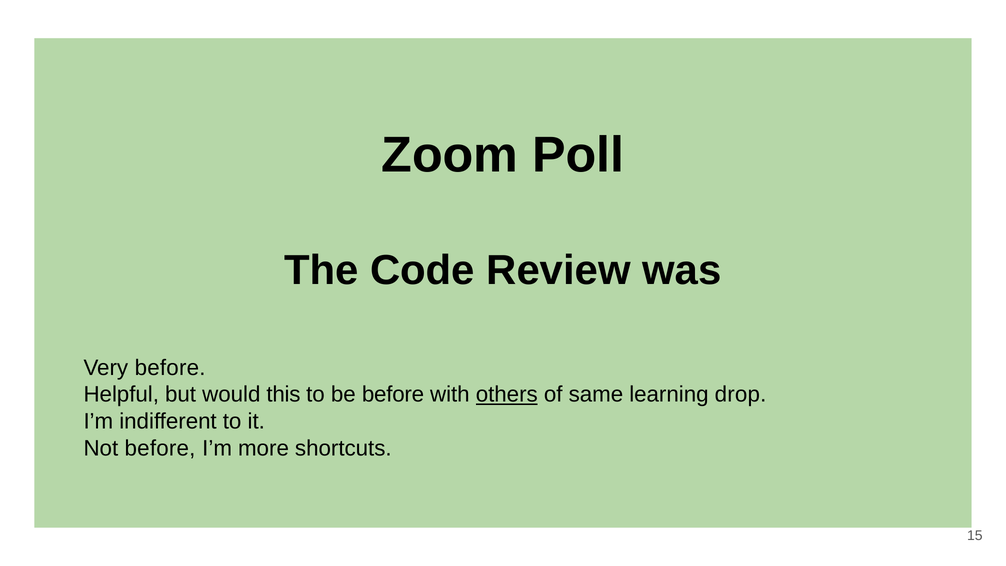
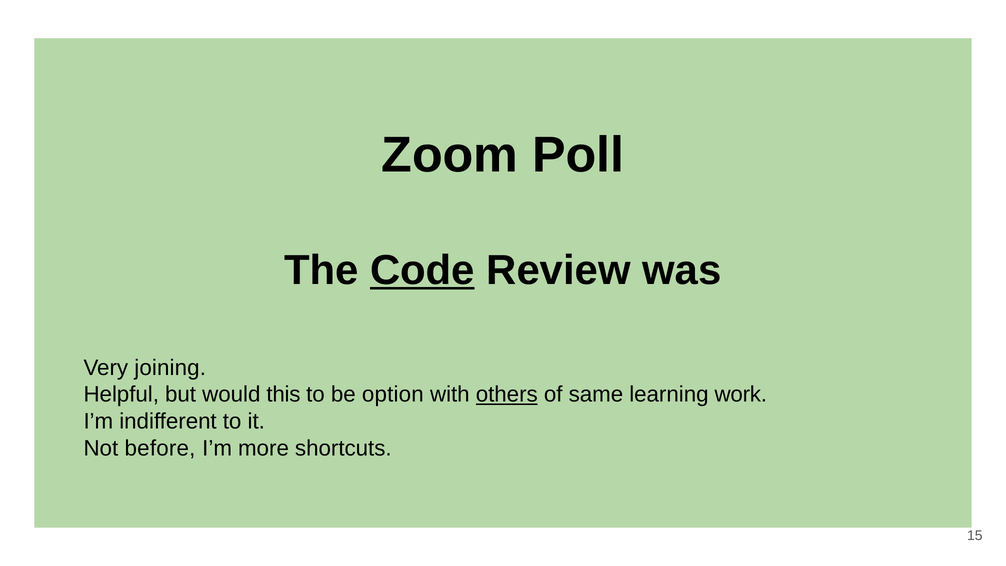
Code underline: none -> present (422, 270)
Very before: before -> joining (170, 368)
be before: before -> option (393, 395)
drop: drop -> work (741, 395)
